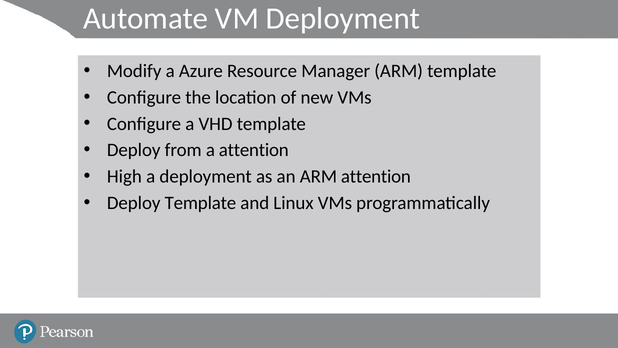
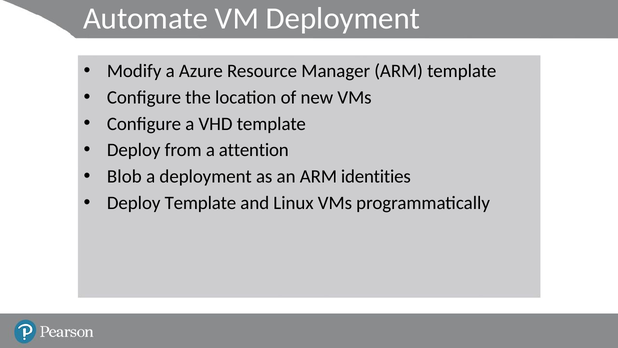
High: High -> Blob (124, 176)
ARM attention: attention -> identities (376, 176)
